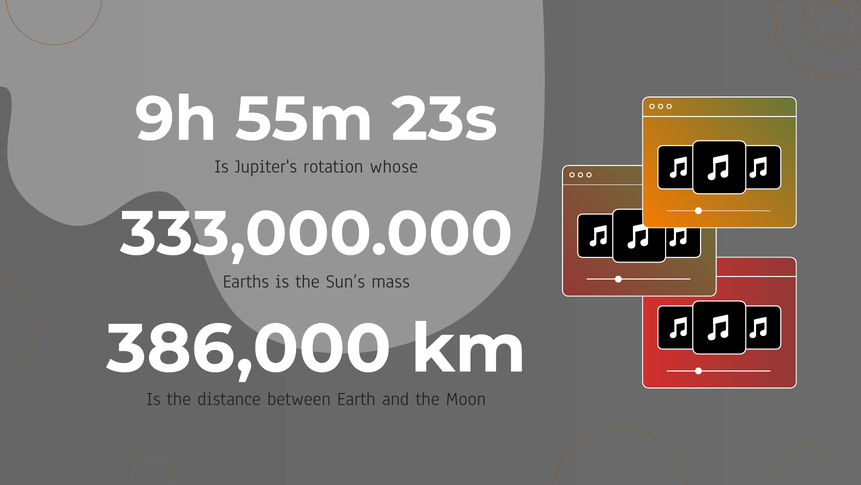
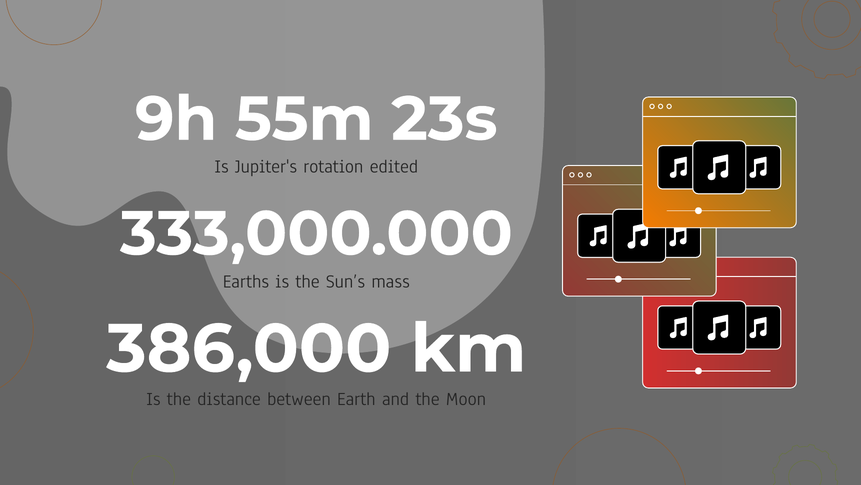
whose: whose -> edited (394, 166)
